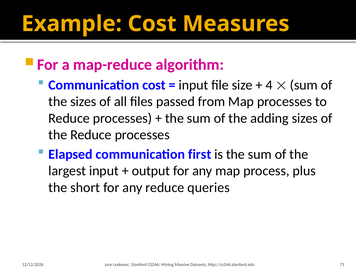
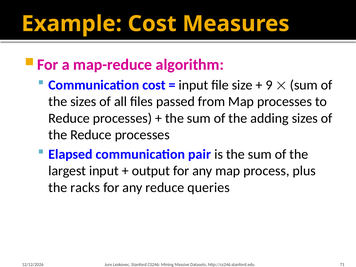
4: 4 -> 9 (269, 85)
first: first -> pair (200, 154)
short: short -> racks (85, 188)
